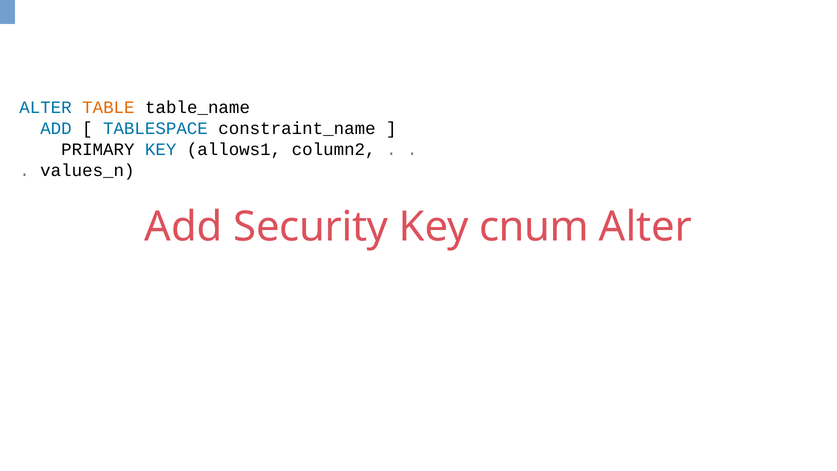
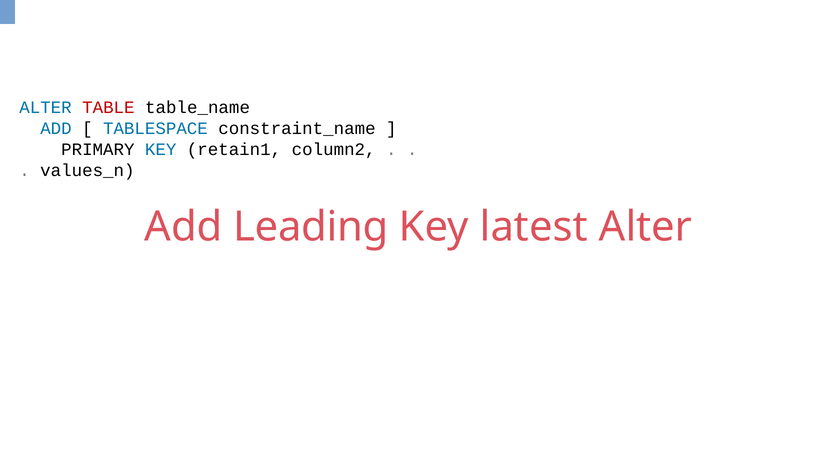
TABLE colour: orange -> red (108, 108)
allows1: allows1 -> retain1 (234, 150)
Security: Security -> Leading (311, 227)
cnum: cnum -> latest (534, 227)
